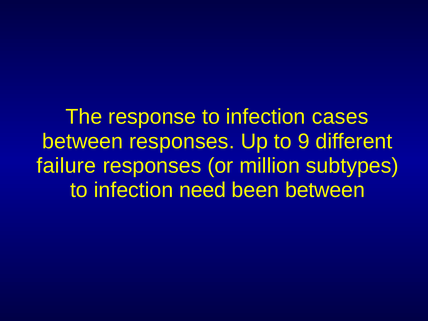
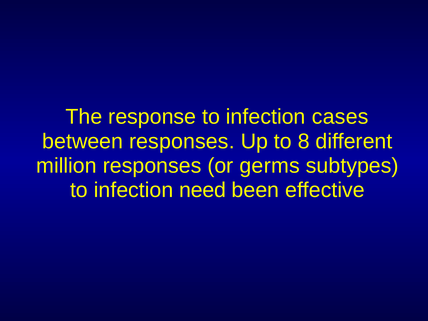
9: 9 -> 8 (304, 141)
failure: failure -> million (66, 166)
million: million -> germs (270, 166)
been between: between -> effective (325, 190)
